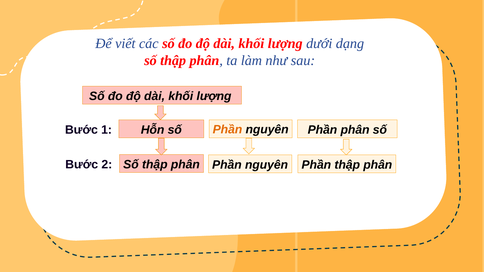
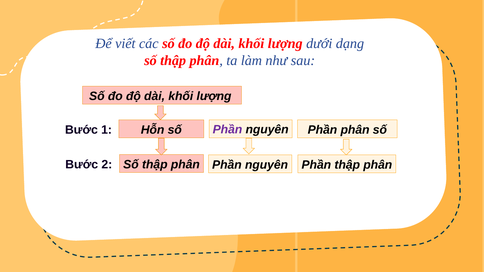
Phần colour: orange -> purple (227, 130)
